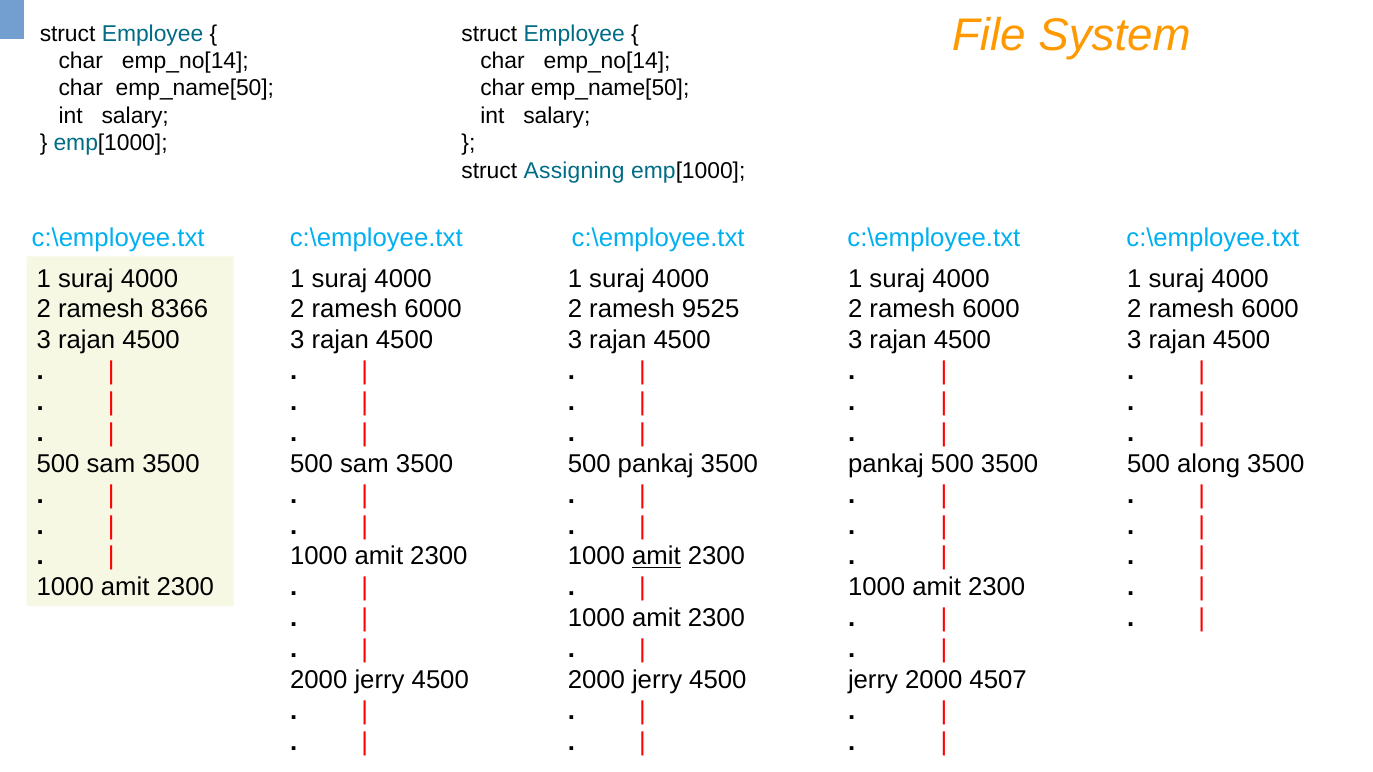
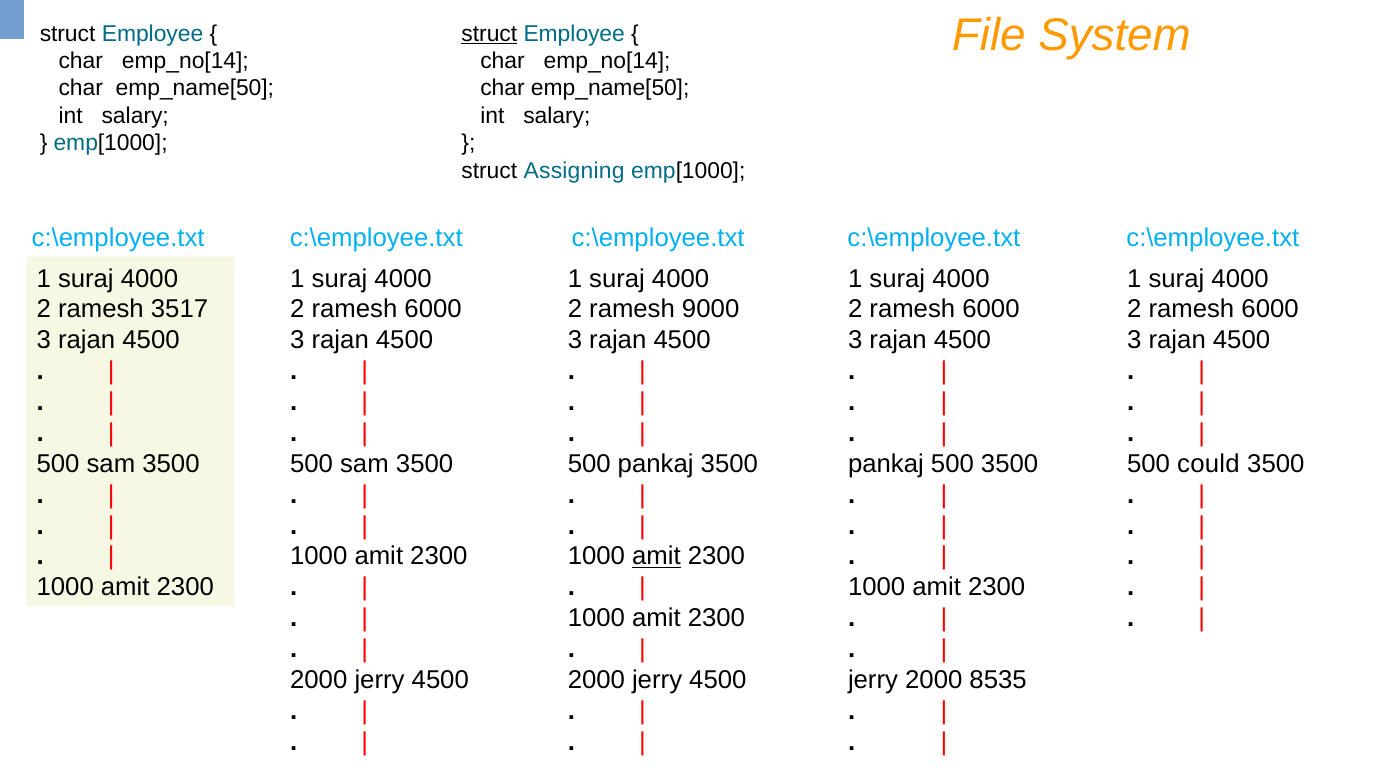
struct underline: none -> present (489, 33)
8366: 8366 -> 3517 (180, 310)
9525: 9525 -> 9000 (711, 310)
along: along -> could (1208, 464)
4507: 4507 -> 8535 (998, 680)
